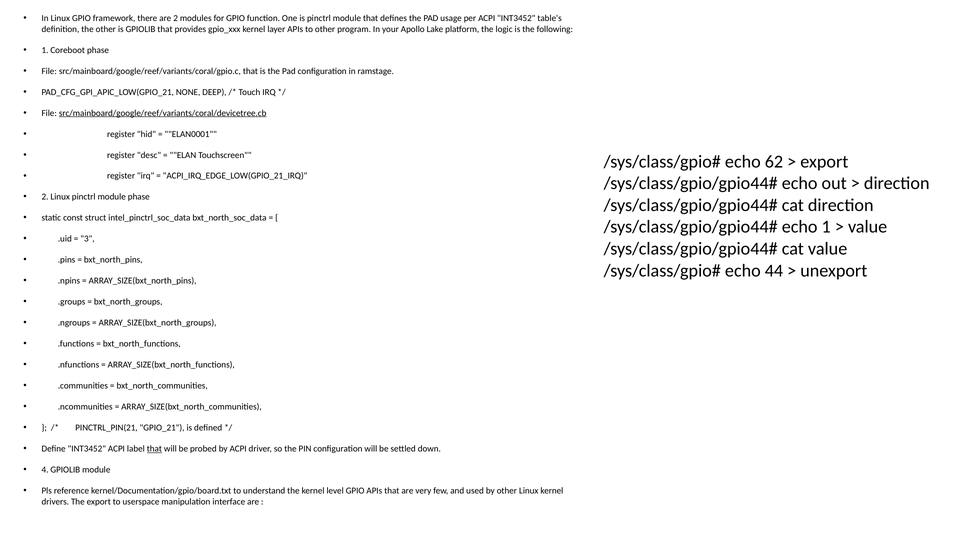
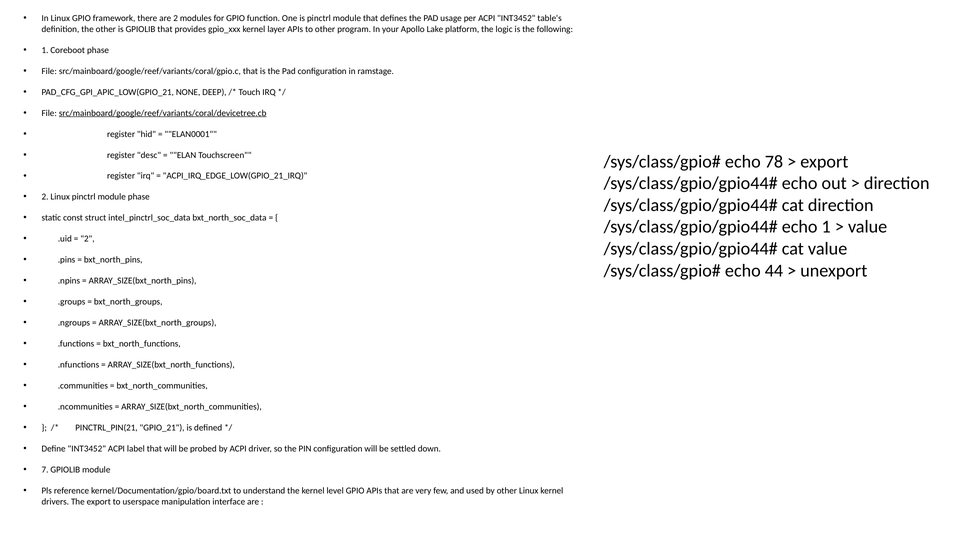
62: 62 -> 78 (774, 162)
3: 3 -> 2 (87, 239)
that underline: present -> none (154, 449)
4: 4 -> 7 (45, 470)
